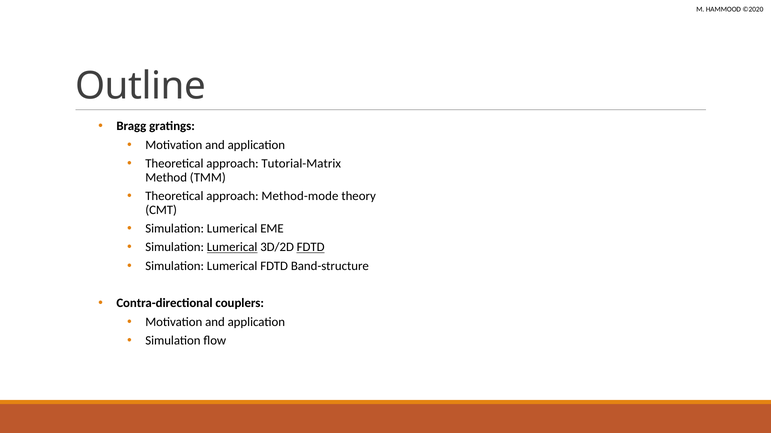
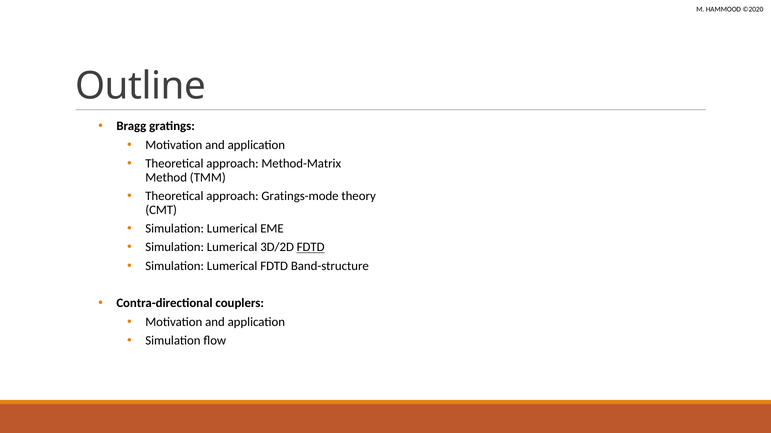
Tutorial-Matrix: Tutorial-Matrix -> Method-Matrix (301, 164)
Method-mode: Method-mode -> Gratings-mode (300, 196)
Lumerical underline: present -> none (232, 248)
